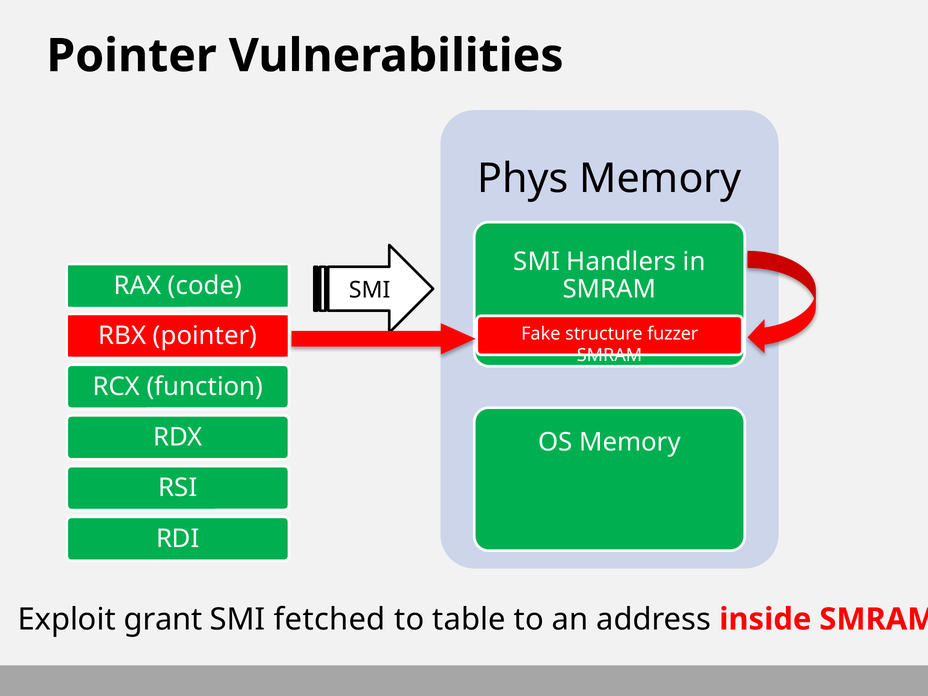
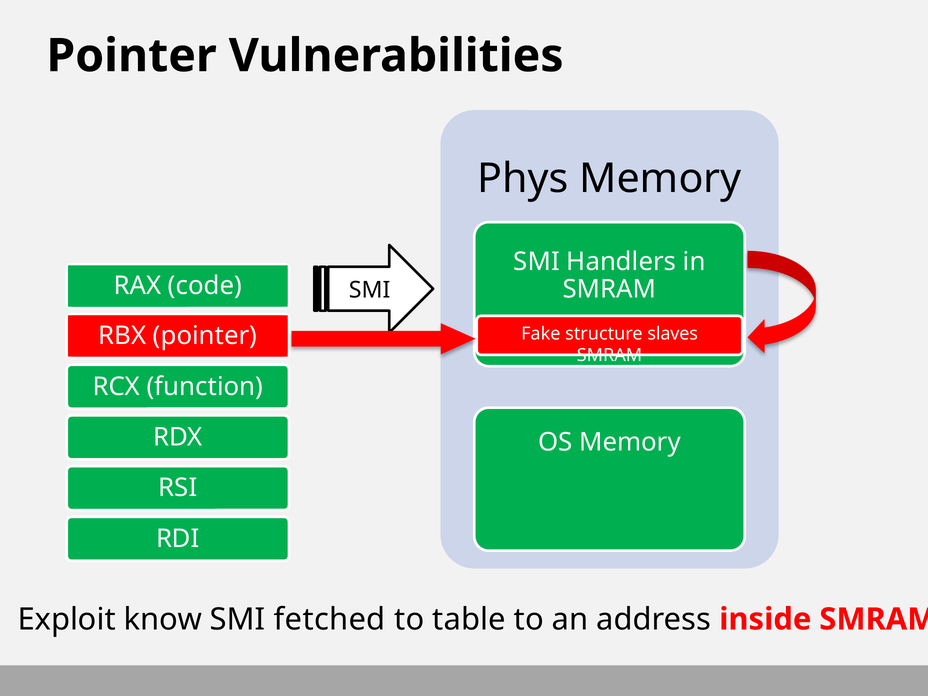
fuzzer: fuzzer -> slaves (673, 334)
grant: grant -> know (163, 619)
